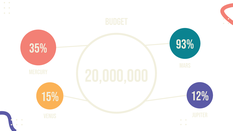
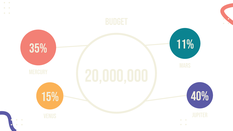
93%: 93% -> 11% (185, 44)
12%: 12% -> 40% (200, 96)
